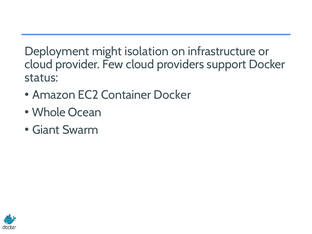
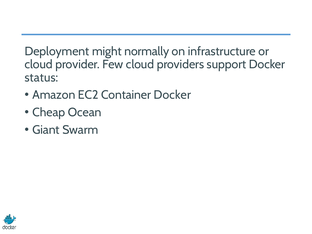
isolation: isolation -> normally (147, 51)
Whole: Whole -> Cheap (49, 112)
